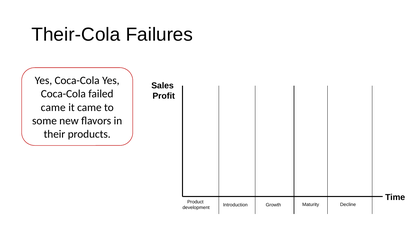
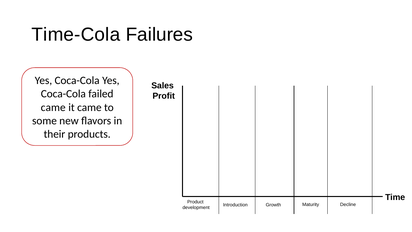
Their-Cola: Their-Cola -> Time-Cola (76, 35)
